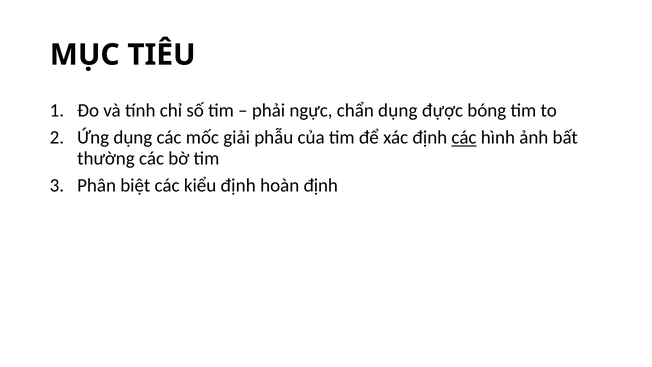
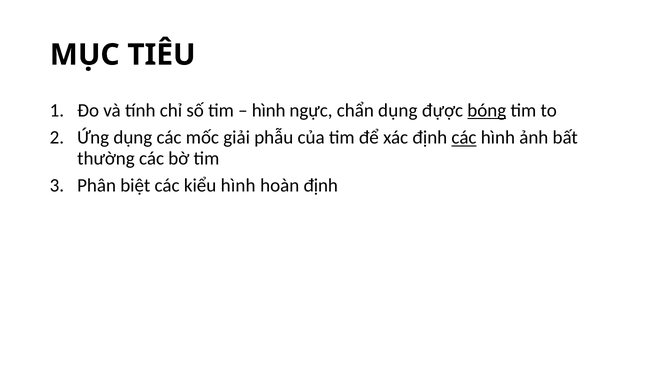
phải: phải -> hình (269, 110)
bóng underline: none -> present (487, 110)
kiểu định: định -> hình (238, 185)
